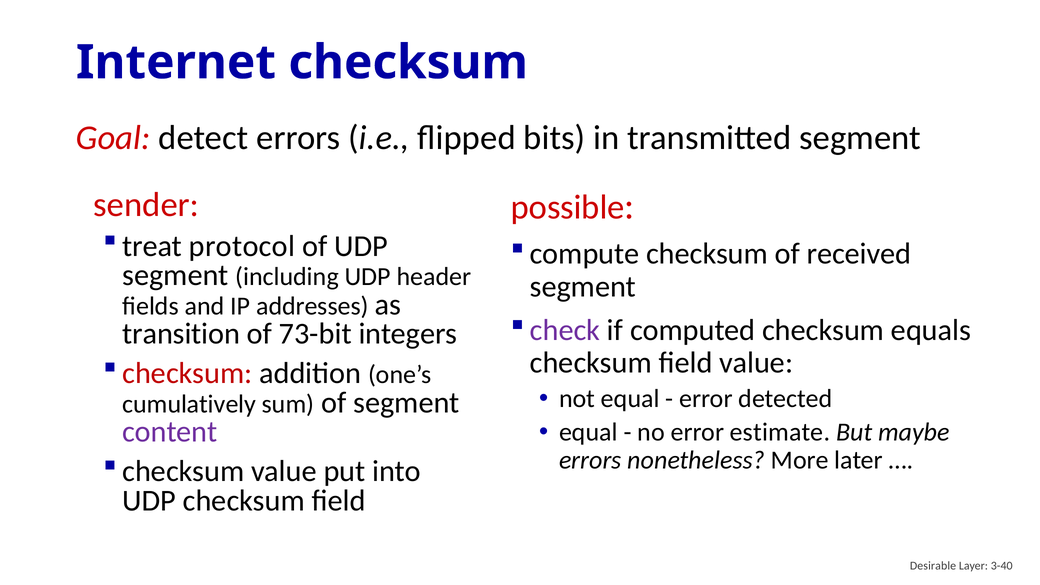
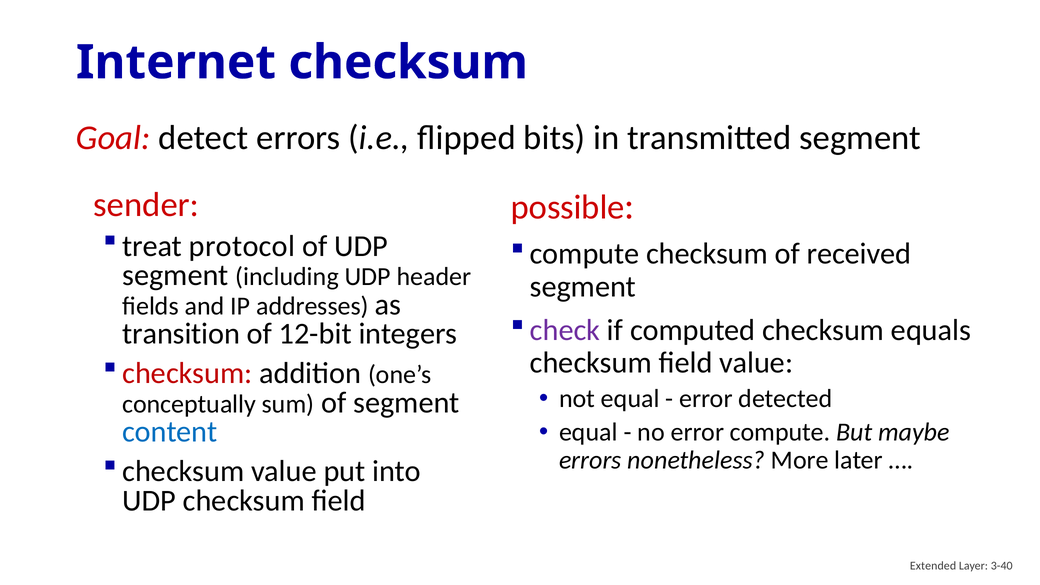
73-bit: 73-bit -> 12-bit (315, 334)
cumulatively: cumulatively -> conceptually (189, 404)
error estimate: estimate -> compute (780, 432)
content colour: purple -> blue (170, 432)
Desirable: Desirable -> Extended (933, 566)
